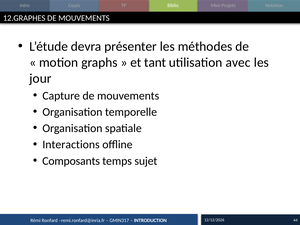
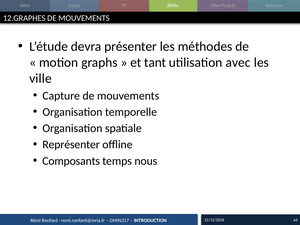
jour: jour -> ville (40, 78)
Interactions: Interactions -> Représenter (71, 145)
sujet: sujet -> nous (146, 161)
